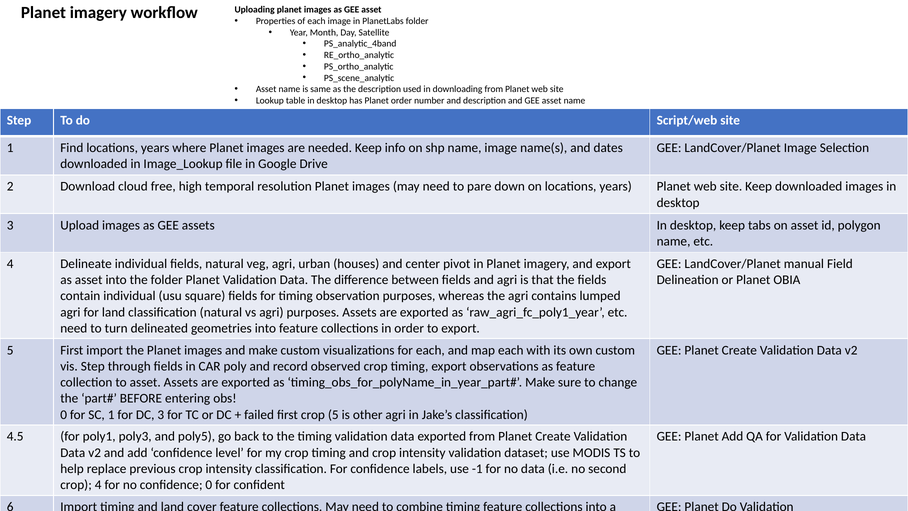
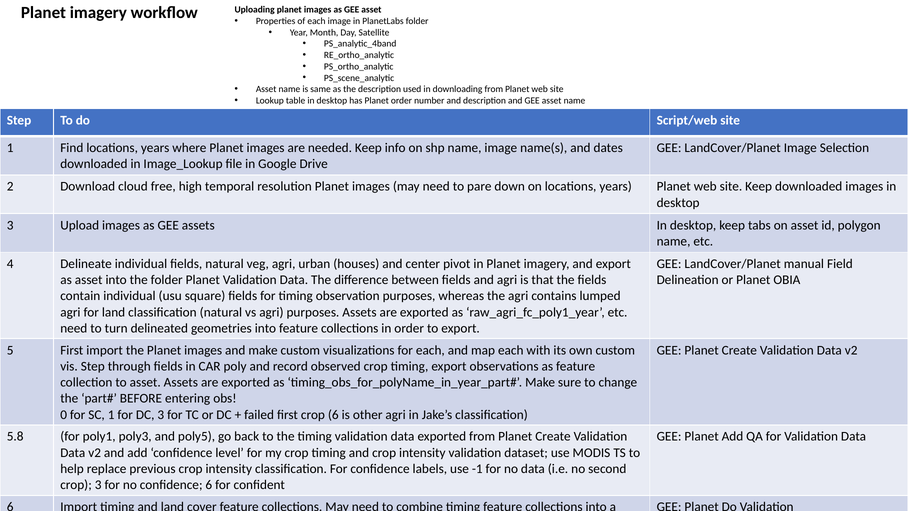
crop 5: 5 -> 6 (333, 415)
4.5: 4.5 -> 5.8 (15, 436)
crop 4: 4 -> 3 (98, 485)
confidence 0: 0 -> 6 (209, 485)
